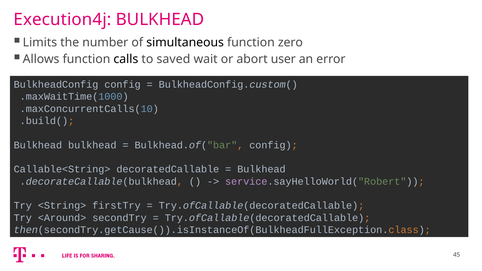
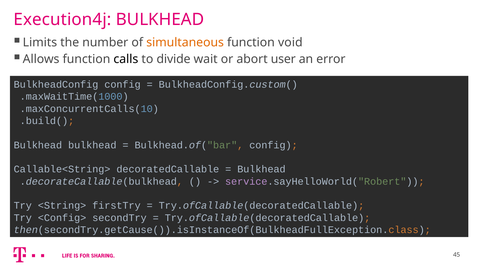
simultaneous colour: black -> orange (185, 42)
zero: zero -> void (290, 42)
saved: saved -> divide (174, 59)
<Around>: <Around> -> <Config> (62, 218)
